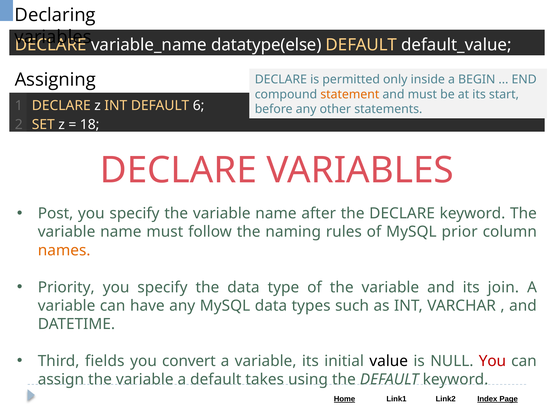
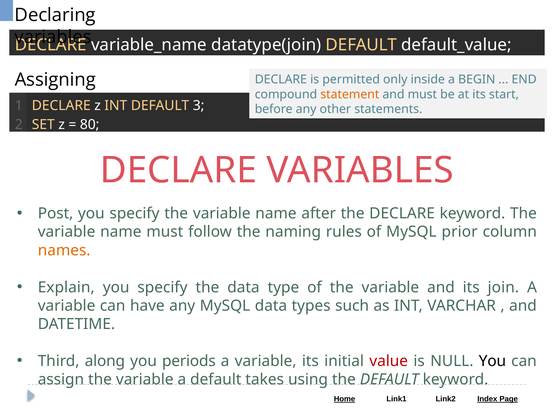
datatype(else: datatype(else -> datatype(join (266, 45)
6: 6 -> 3 (199, 106)
18: 18 -> 80 (90, 125)
Priority: Priority -> Explain (66, 288)
fields: fields -> along (105, 362)
convert: convert -> periods (189, 362)
value colour: black -> red (389, 362)
You colour: red -> black (492, 362)
